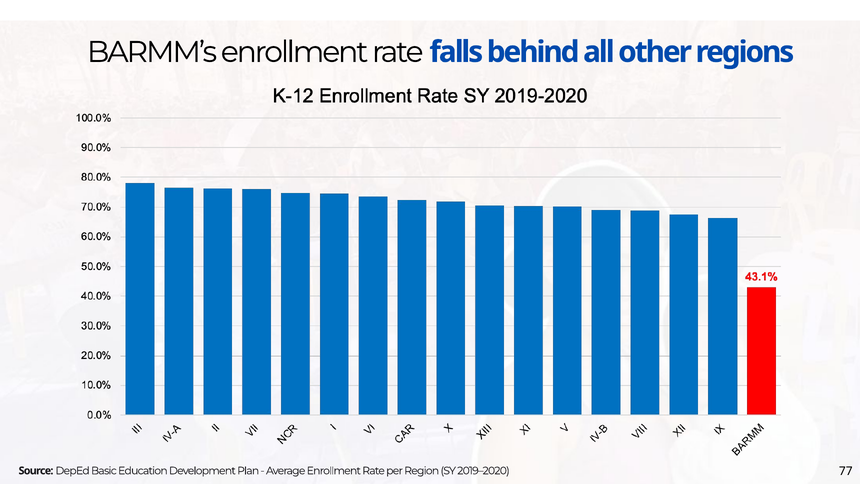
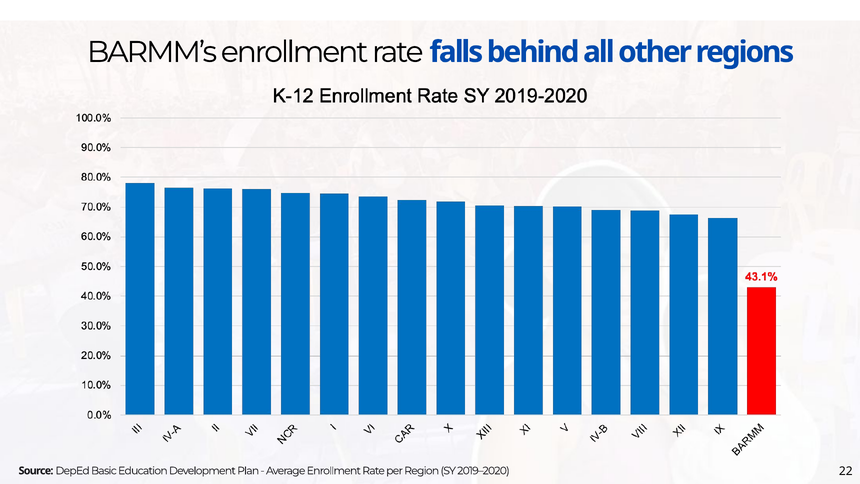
77: 77 -> 22 (846, 471)
